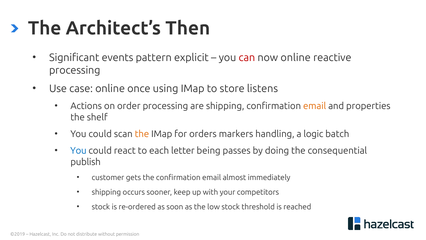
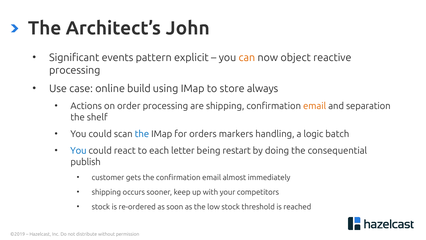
Then: Then -> John (188, 28)
can colour: red -> orange (247, 58)
now online: online -> object (296, 58)
once: once -> build (139, 88)
listens: listens -> always (263, 88)
properties: properties -> separation (368, 106)
the colour: orange -> blue (142, 134)
passes: passes -> restart (237, 150)
